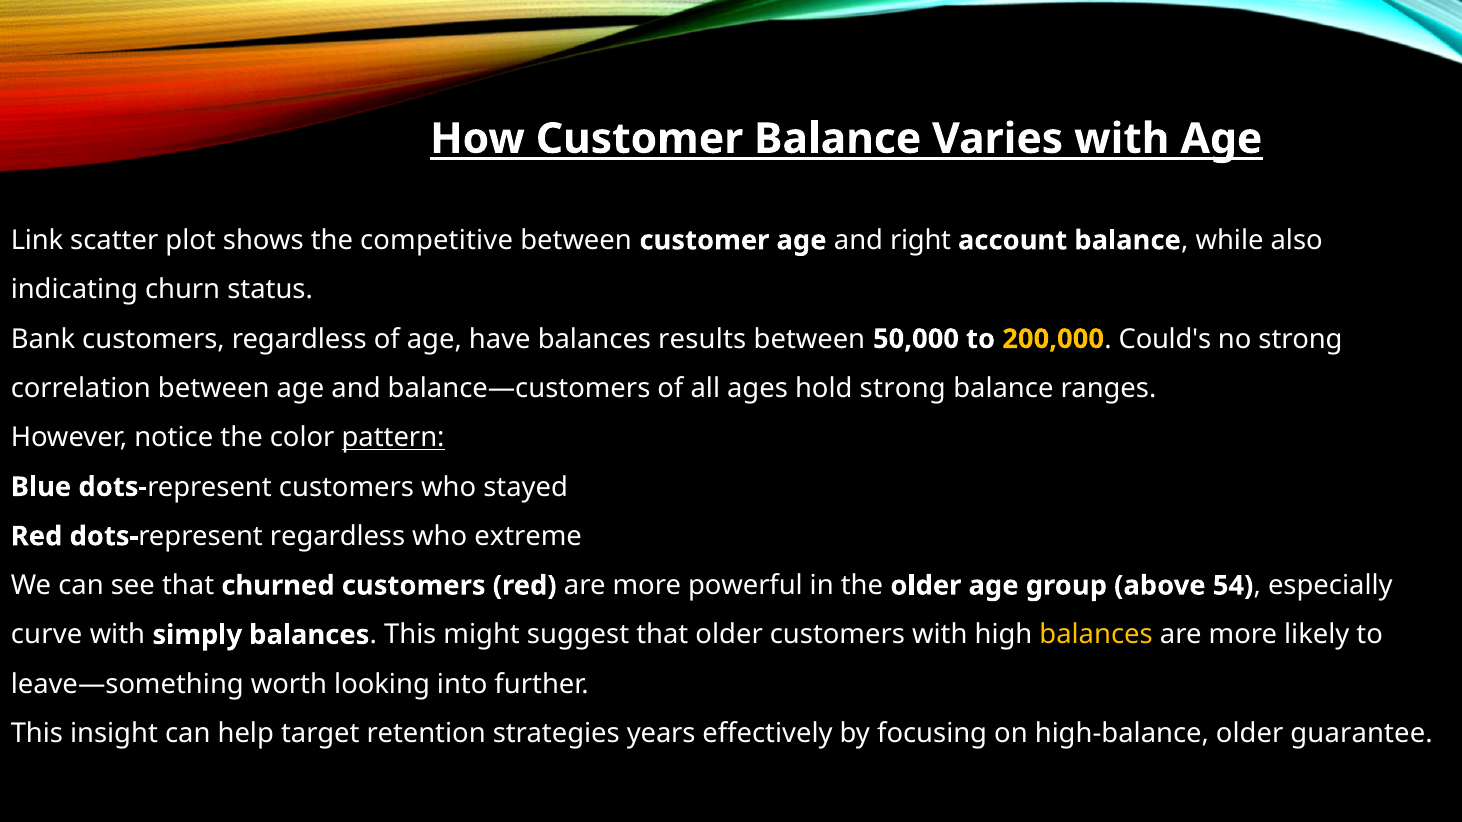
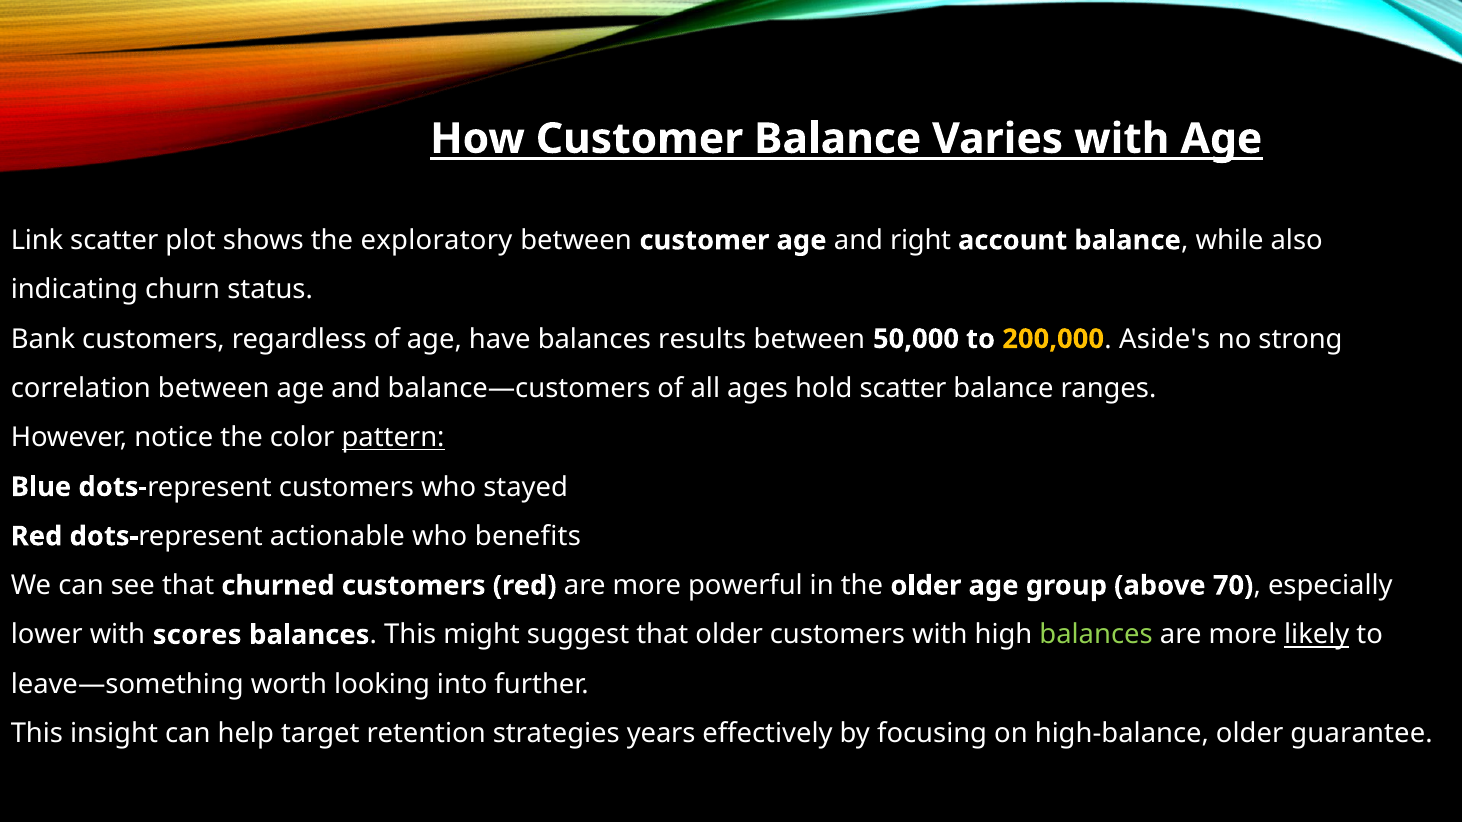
competitive: competitive -> exploratory (437, 240)
Could's: Could's -> Aside's (1165, 339)
hold strong: strong -> scatter (903, 388)
regardless: regardless -> actionable (337, 537)
extreme: extreme -> benefits (528, 537)
54: 54 -> 70 (1233, 586)
curve: curve -> lower (47, 635)
simply: simply -> scores (197, 635)
balances colour: yellow -> light green (1096, 635)
likely underline: none -> present (1317, 635)
